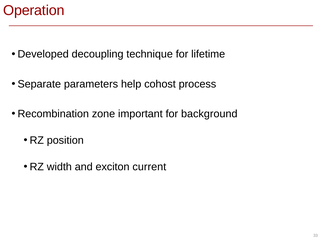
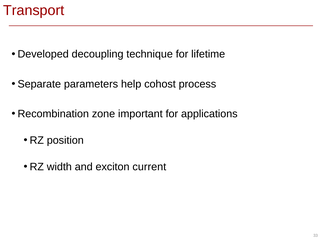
Operation: Operation -> Transport (34, 10)
background: background -> applications (209, 114)
